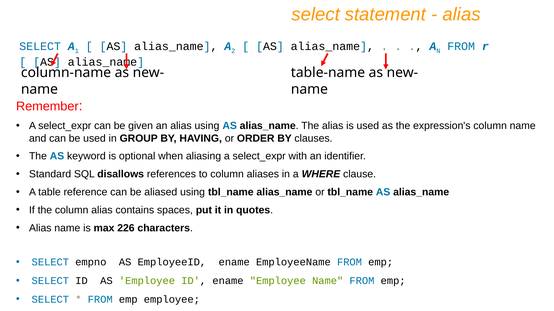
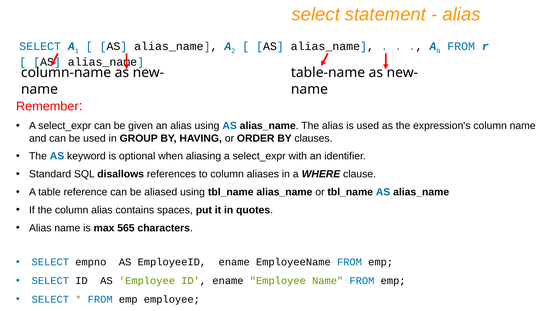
226: 226 -> 565 (126, 229)
